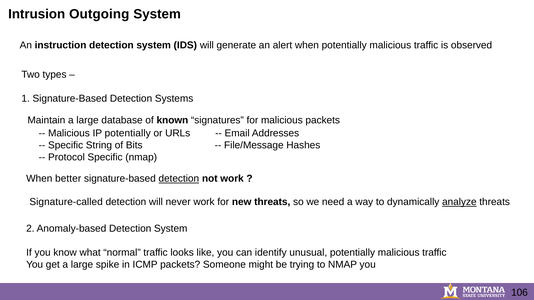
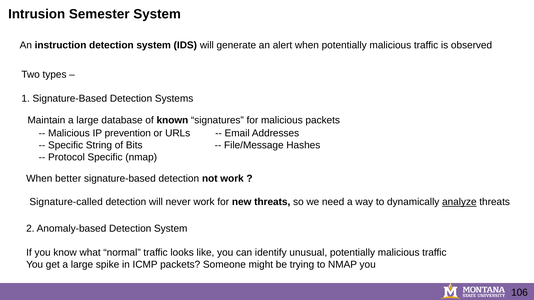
Outgoing: Outgoing -> Semester (99, 14)
IP potentially: potentially -> prevention (128, 133)
detection underline: present -> none (179, 179)
